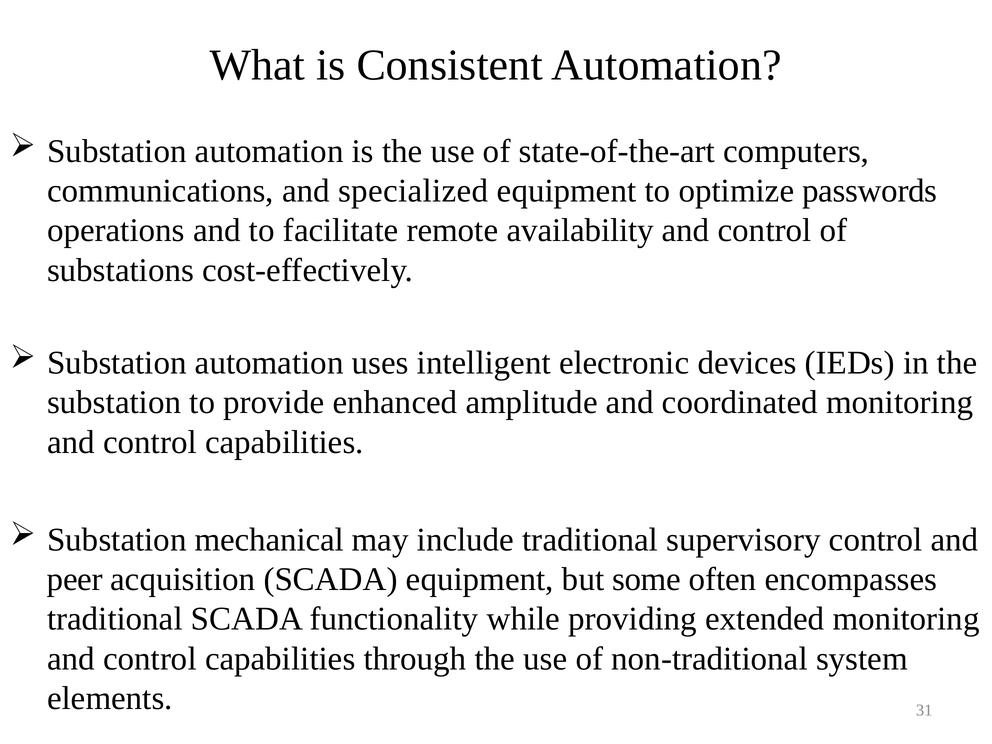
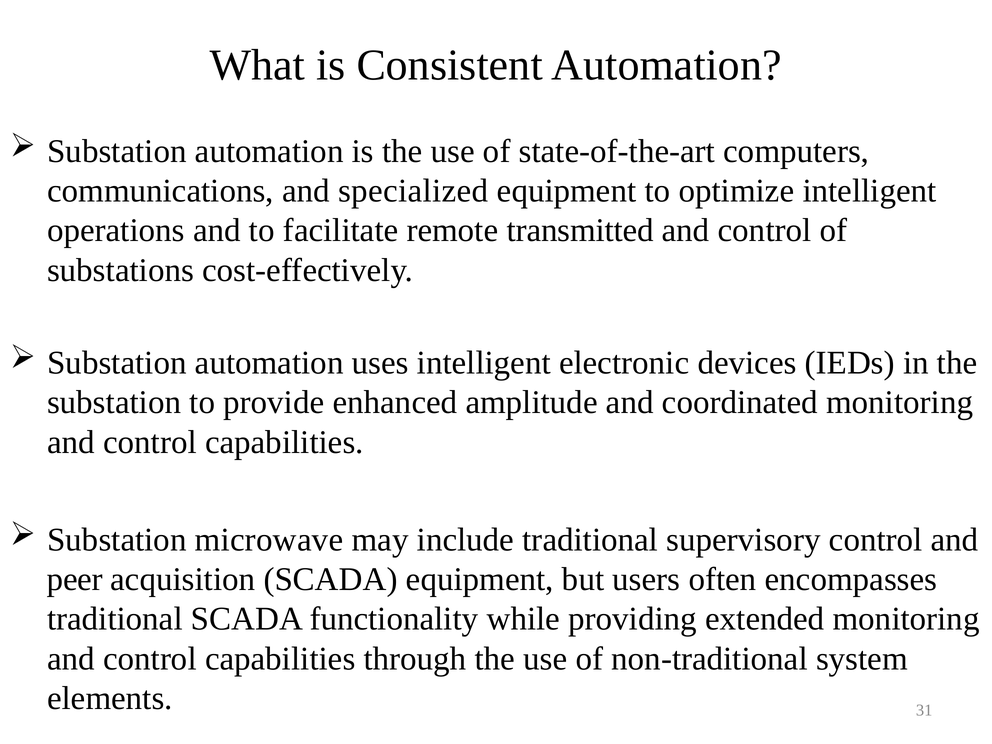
optimize passwords: passwords -> intelligent (870, 191)
availability: availability -> transmitted (580, 230)
mechanical: mechanical -> microwave (269, 540)
some: some -> users (646, 579)
